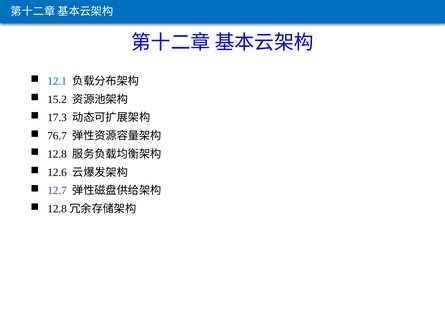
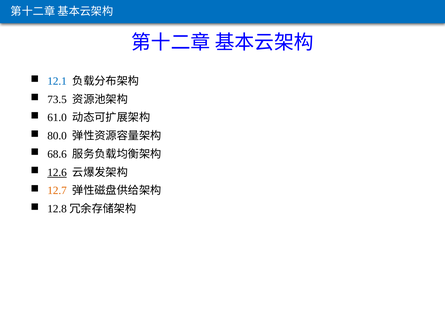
15.2: 15.2 -> 73.5 (57, 99)
17.3: 17.3 -> 61.0 (57, 118)
76.7: 76.7 -> 80.0 (57, 136)
12.8: 12.8 -> 68.6 (57, 154)
12.6 underline: none -> present (57, 172)
12.7 colour: purple -> orange (57, 190)
